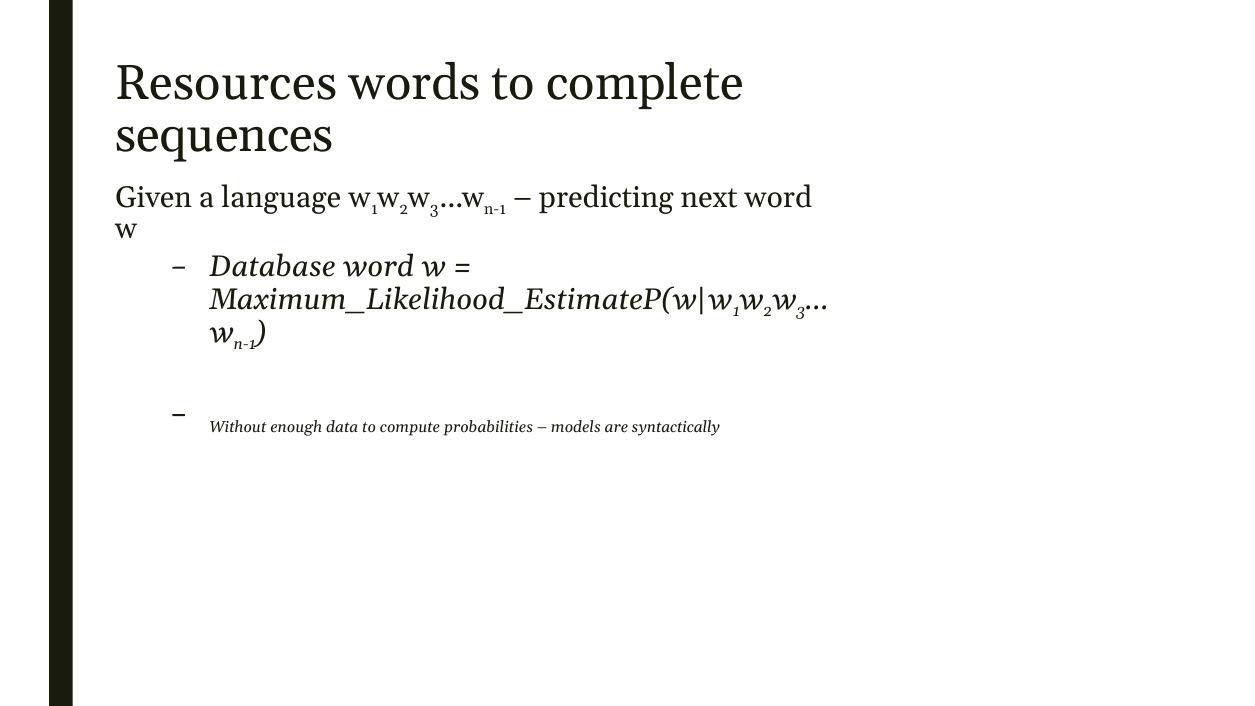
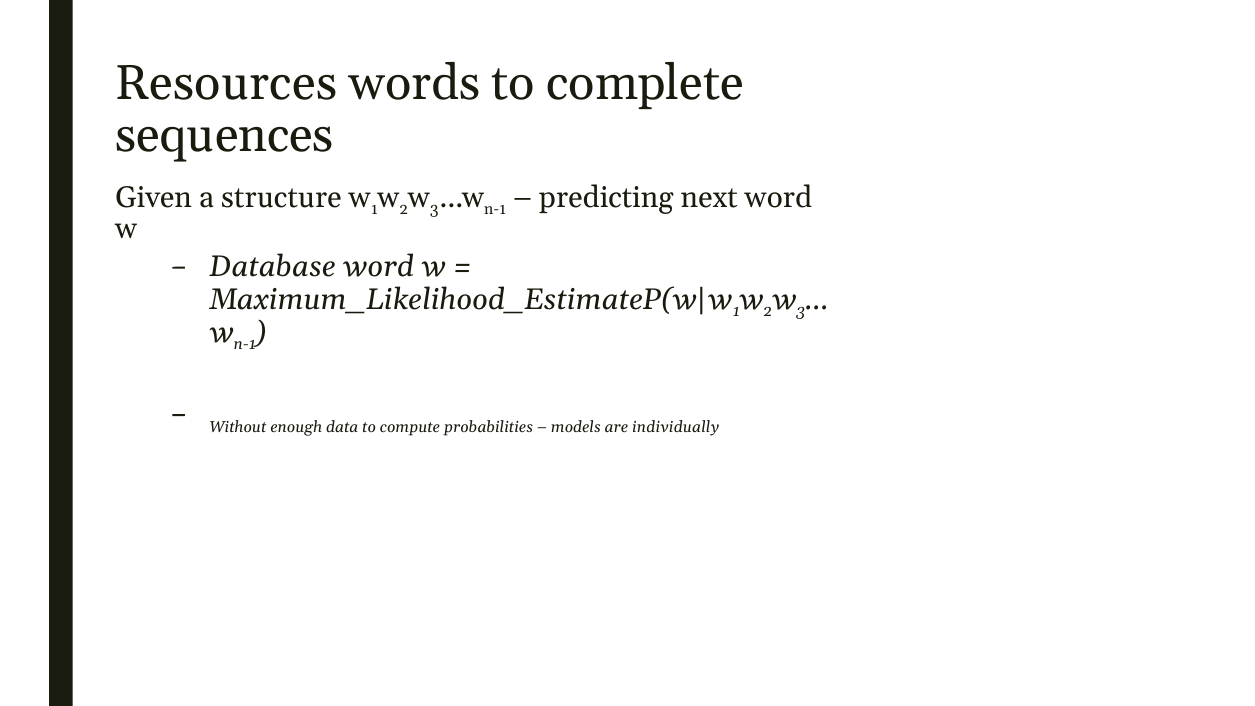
language: language -> structure (281, 198)
syntactically: syntactically -> individually (676, 427)
